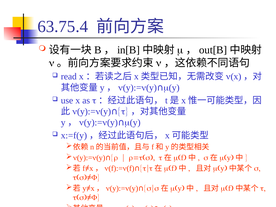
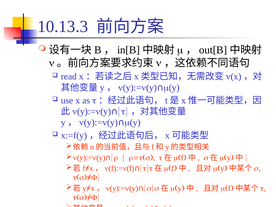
63.75.4: 63.75.4 -> 10.13.3 (63, 26)
